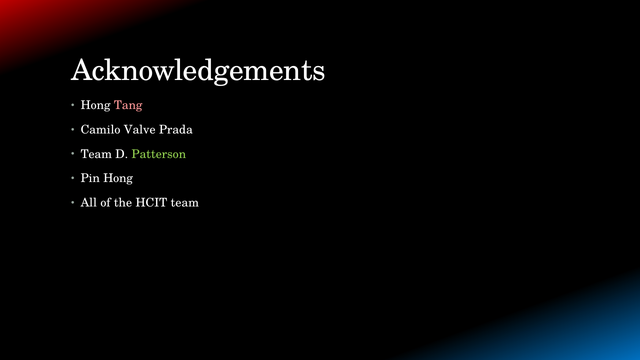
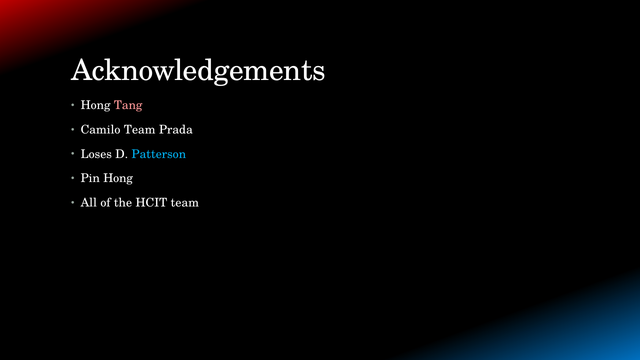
Camilo Valve: Valve -> Team (140, 130)
Team: Team -> Loses (96, 154)
Patterson colour: light green -> light blue (159, 154)
